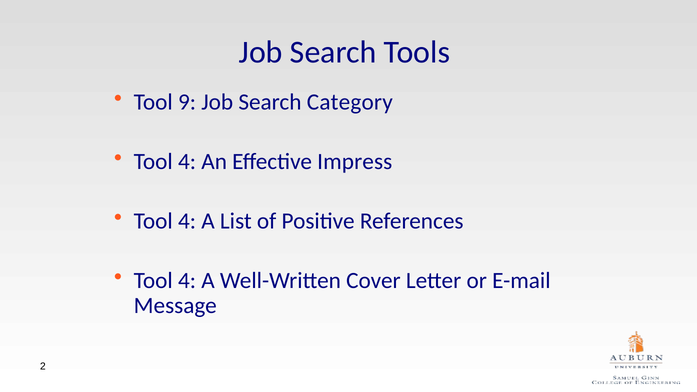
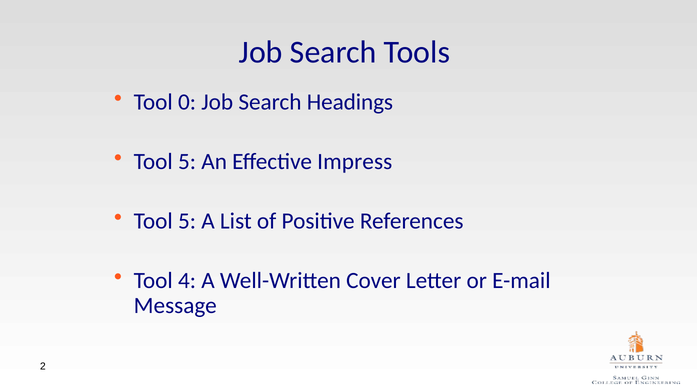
9: 9 -> 0 (187, 102)
Category: Category -> Headings (350, 102)
4: 4 -> 5 (187, 162)
4: 4 -> 5 (187, 221)
